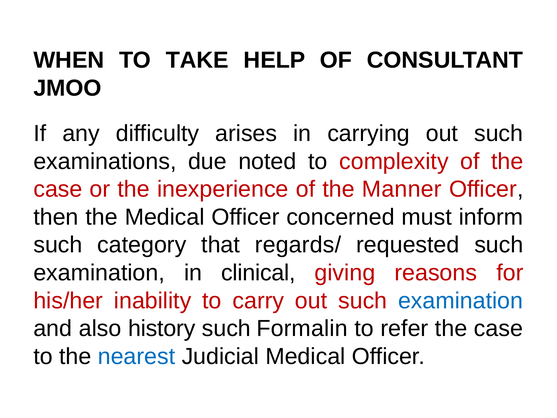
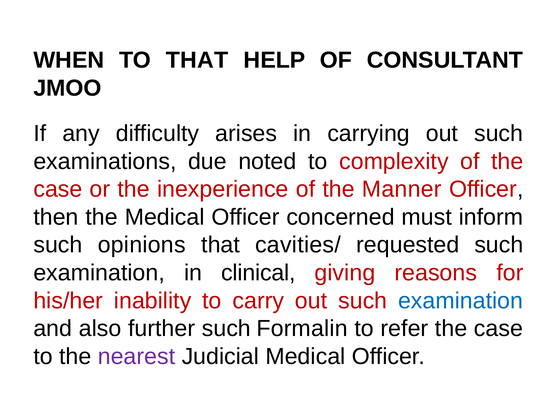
TO TAKE: TAKE -> THAT (197, 60)
category: category -> opinions (142, 245)
regards/: regards/ -> cavities/ (298, 245)
history: history -> further (162, 328)
nearest colour: blue -> purple (137, 356)
